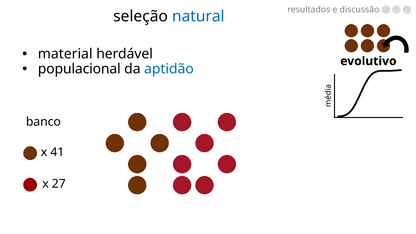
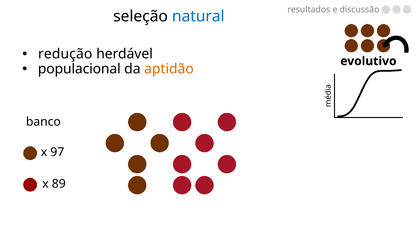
material: material -> redução (65, 54)
aptidão colour: blue -> orange (169, 69)
41: 41 -> 97 (57, 152)
27: 27 -> 89 (59, 184)
